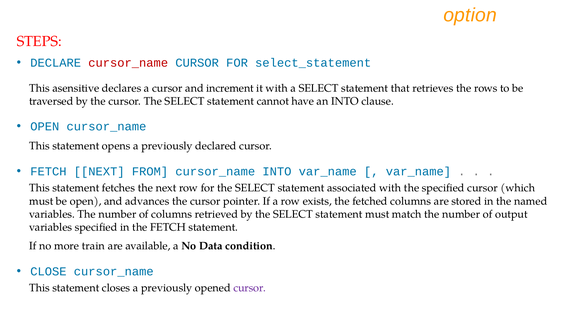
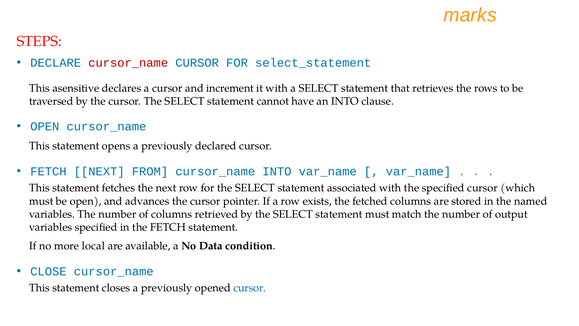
option: option -> marks (470, 15)
train: train -> local (93, 246)
cursor colour: purple -> blue (250, 288)
